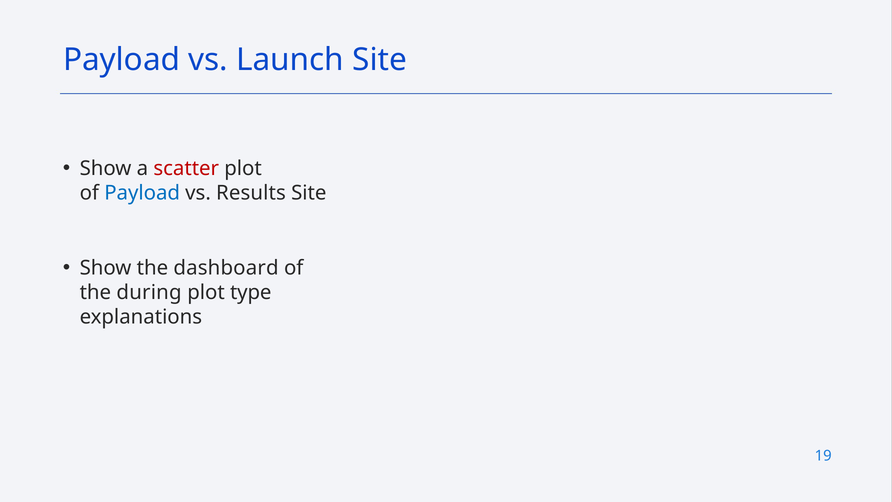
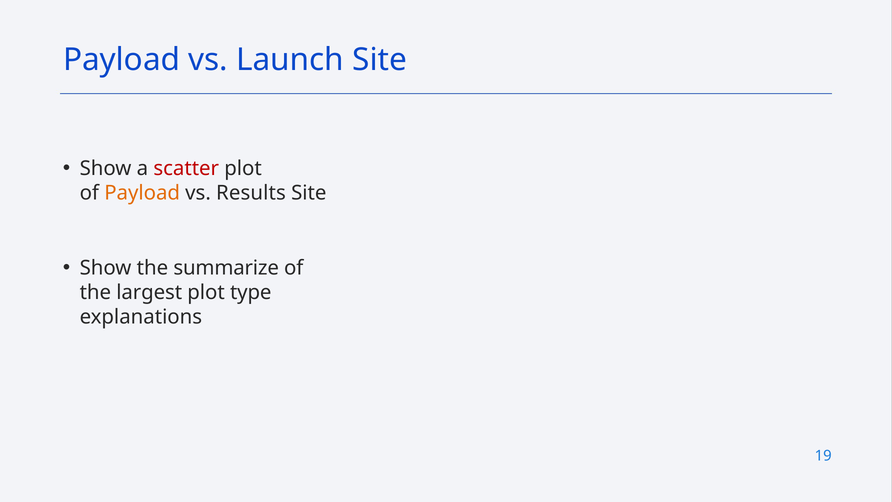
Payload colour: blue -> orange (142, 193)
dashboard: dashboard -> summarize (226, 268)
during: during -> largest (149, 292)
